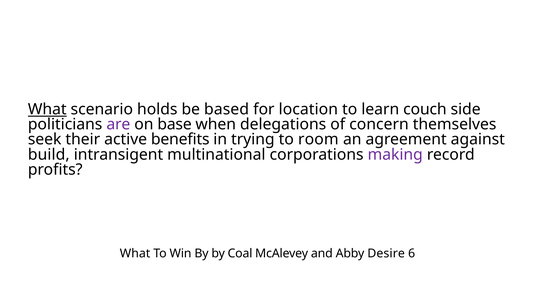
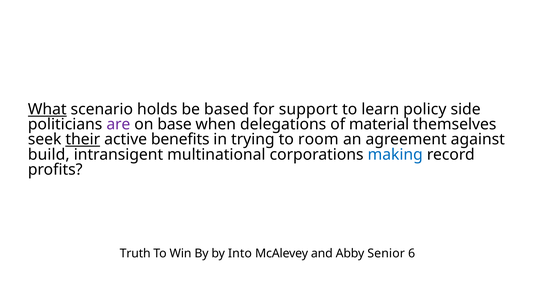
location: location -> support (308, 109)
couch: couch -> policy (425, 109)
concern: concern -> material (379, 124)
their underline: none -> present (83, 139)
making colour: purple -> blue (395, 155)
What: What -> Truth (135, 254)
Coal: Coal -> Into (240, 254)
Desire: Desire -> Senior (386, 254)
